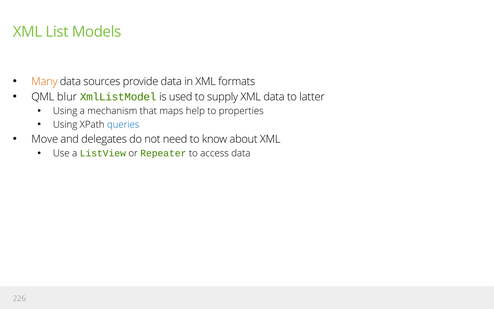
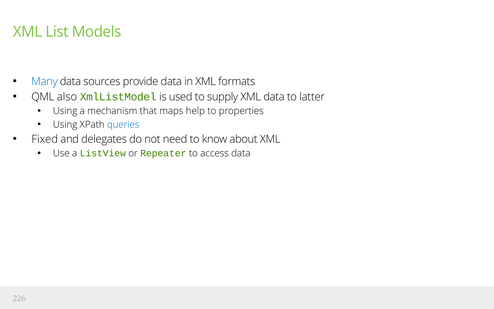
Many colour: orange -> blue (44, 81)
blur: blur -> also (67, 97)
Move: Move -> Fixed (45, 139)
